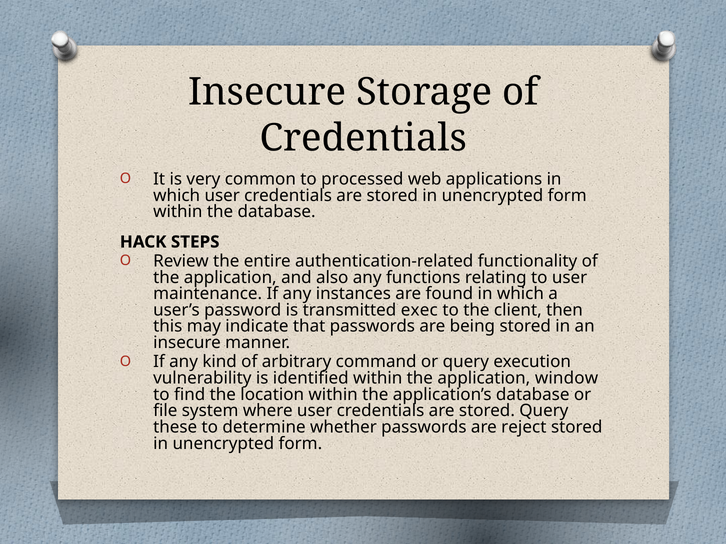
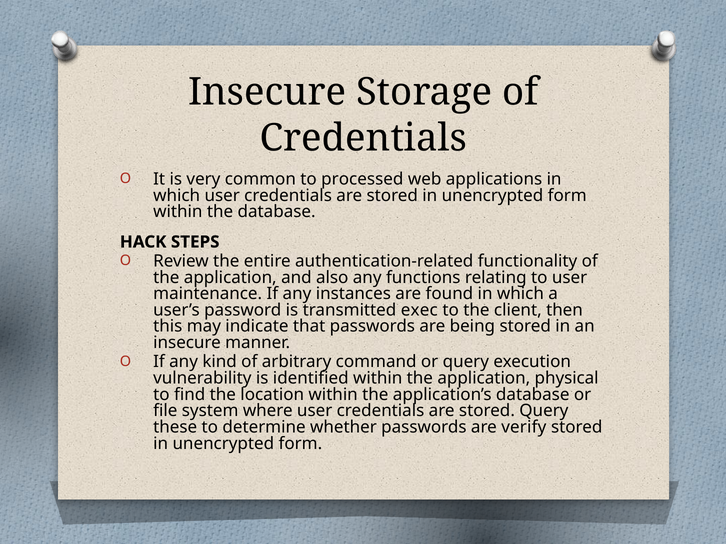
window: window -> physical (567, 379)
reject: reject -> verify (524, 428)
